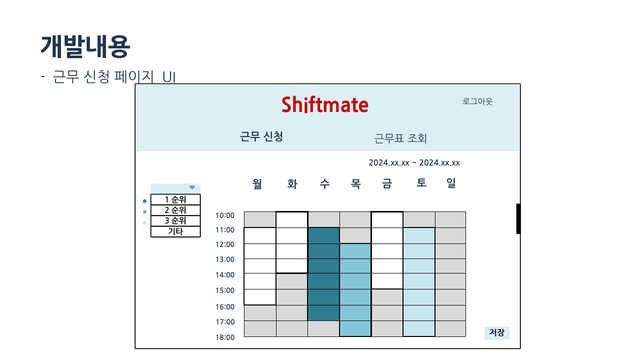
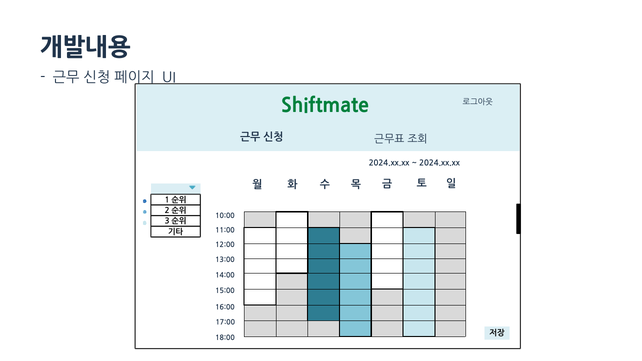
Shiftmate colour: red -> green (325, 106)
